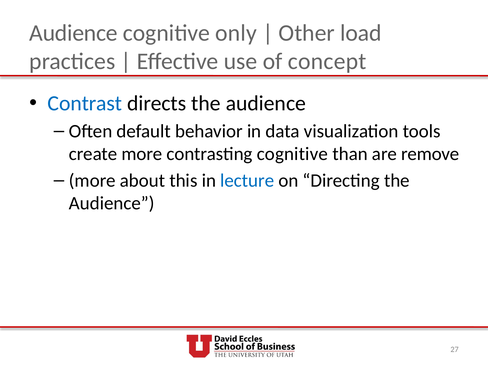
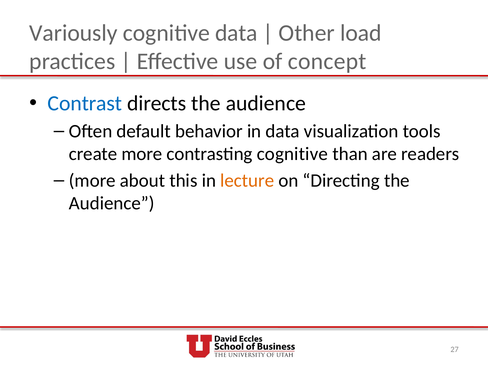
Audience: Audience -> Variously (73, 33)
cognitive only: only -> data (236, 33)
remove: remove -> readers (430, 154)
lecture colour: blue -> orange (247, 181)
